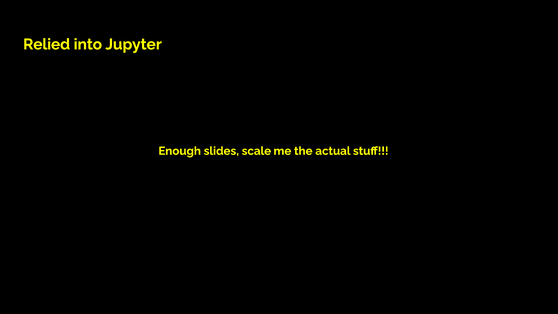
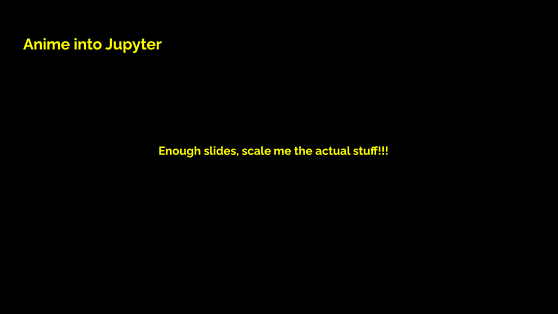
Relied: Relied -> Anime (47, 44)
